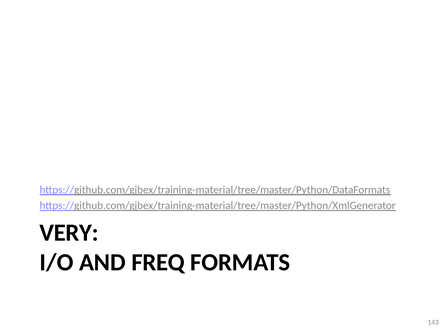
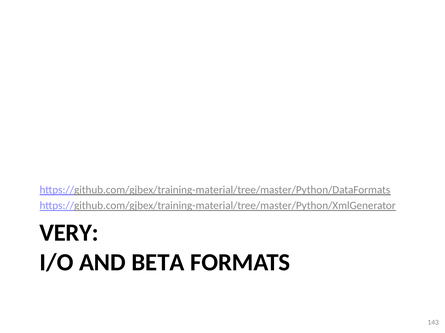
FREQ: FREQ -> BETA (158, 263)
